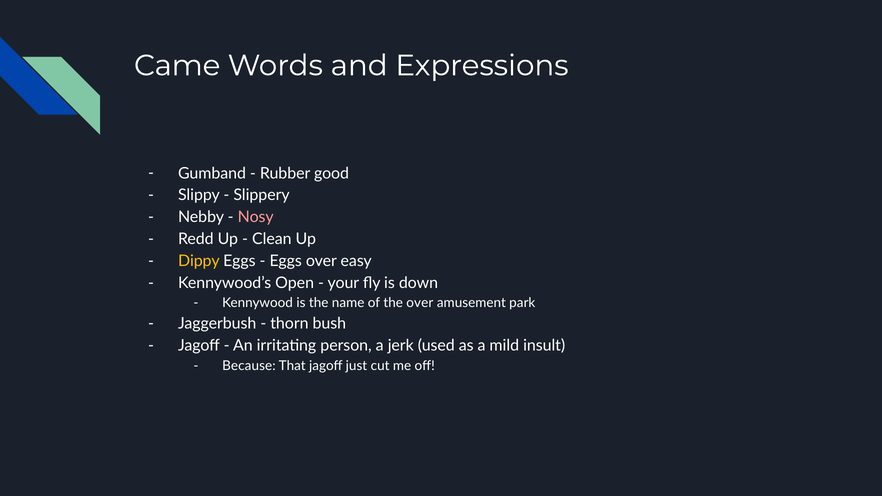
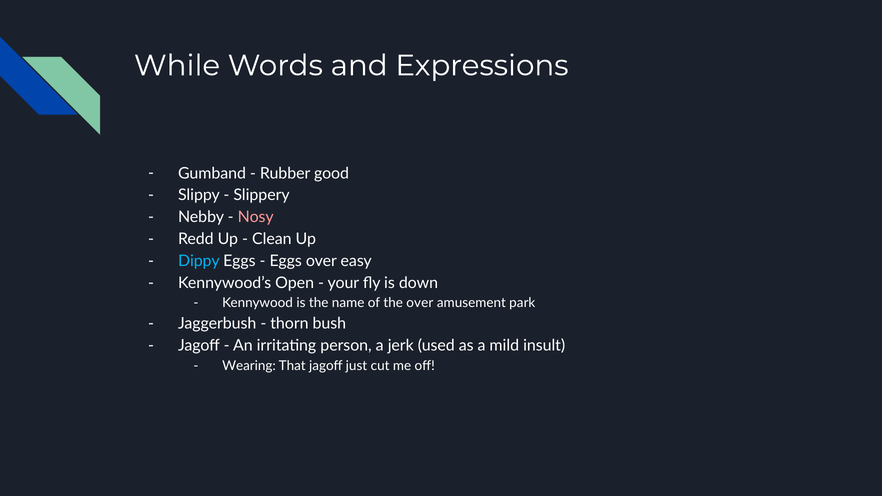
Came: Came -> While (177, 66)
Dippy colour: yellow -> light blue (199, 261)
Because: Because -> Wearing (249, 366)
